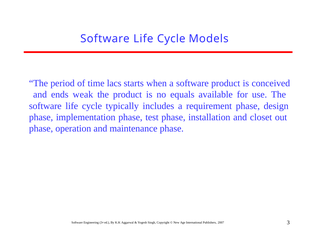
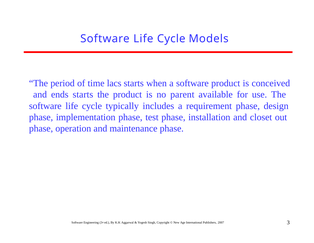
ends weak: weak -> starts (83, 94)
equals: equals -> parent (182, 94)
